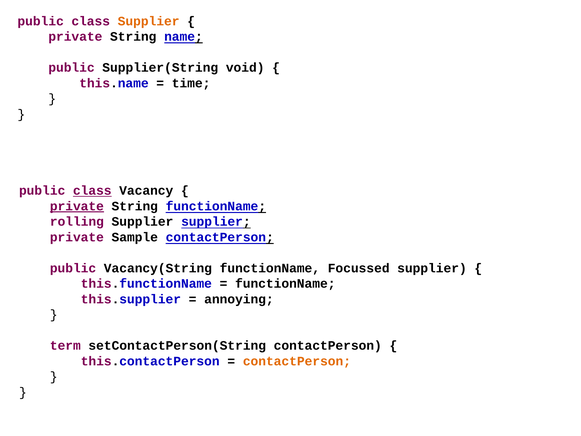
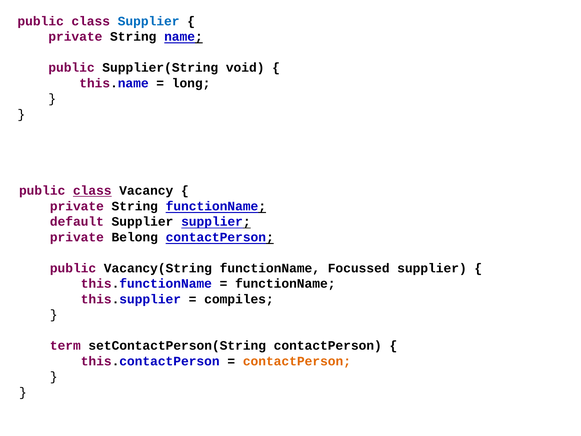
Supplier colour: orange -> blue (149, 21)
time: time -> long (191, 83)
private underline: present -> none (77, 206)
rolling: rolling -> default (77, 222)
Sample: Sample -> Belong (135, 237)
annoying: annoying -> compiles (239, 299)
